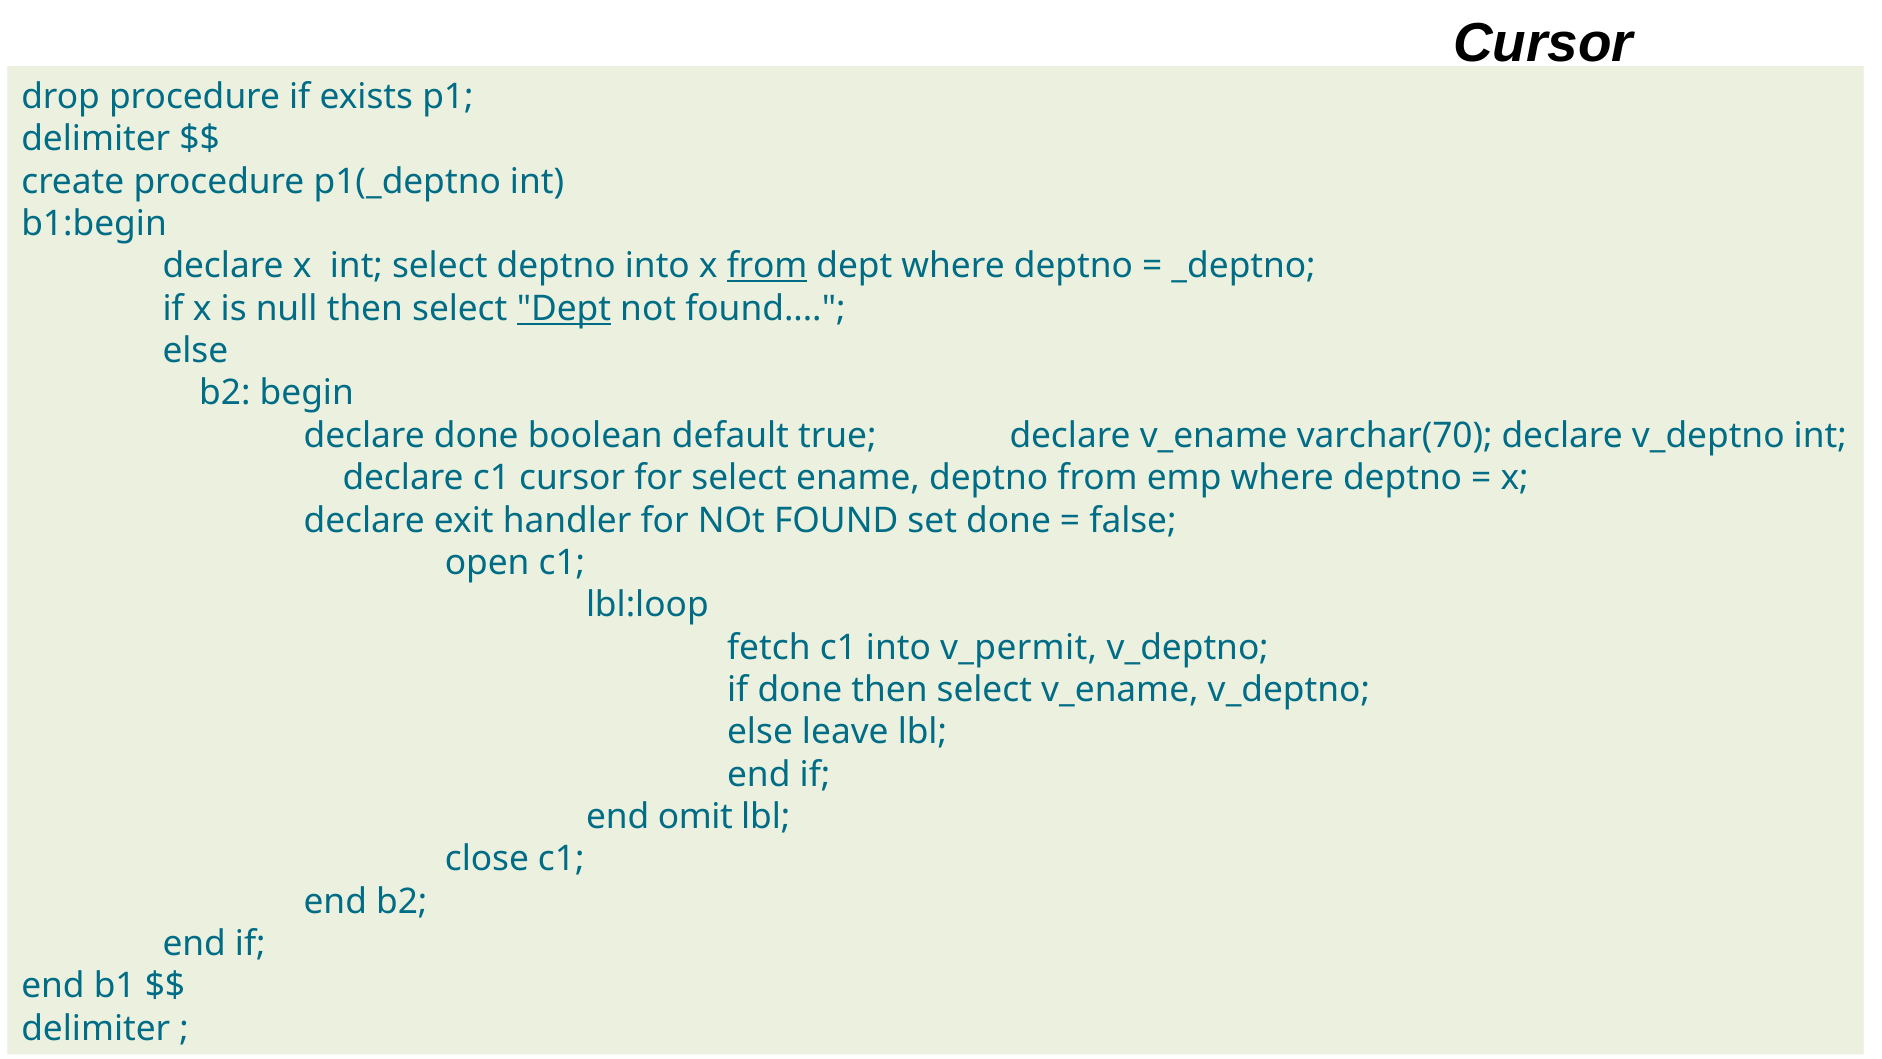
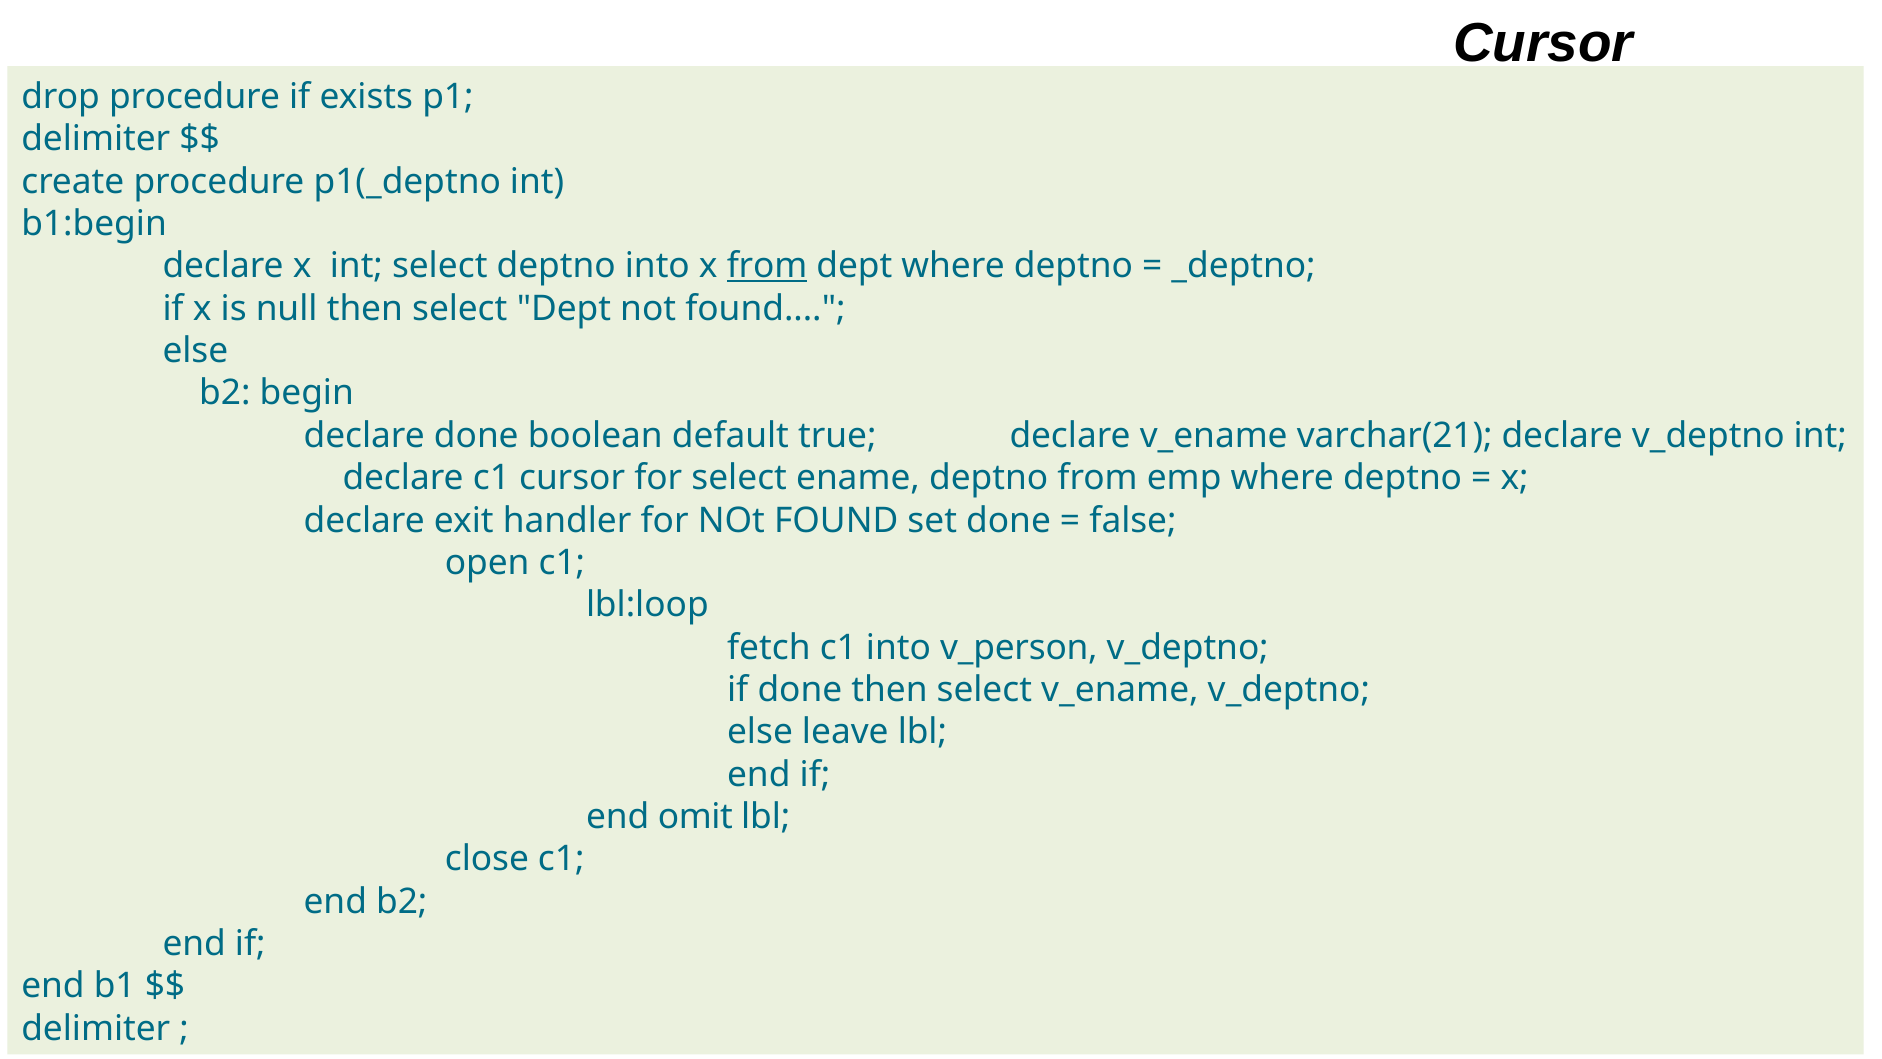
Dept underline: present -> none (564, 308)
varchar(70: varchar(70 -> varchar(21 (1395, 436)
v_permit: v_permit -> v_person (1019, 647)
